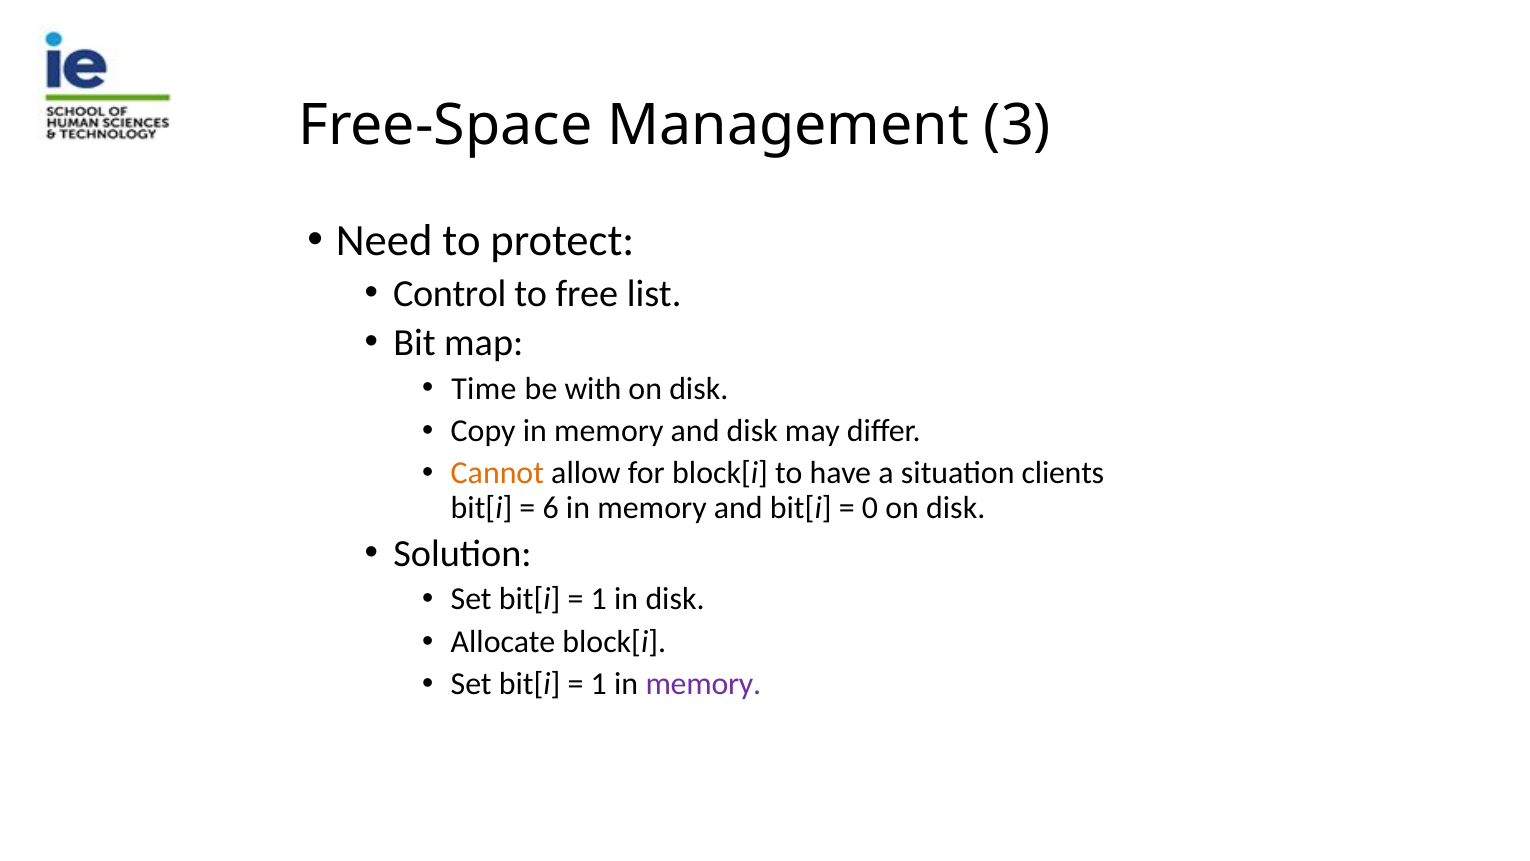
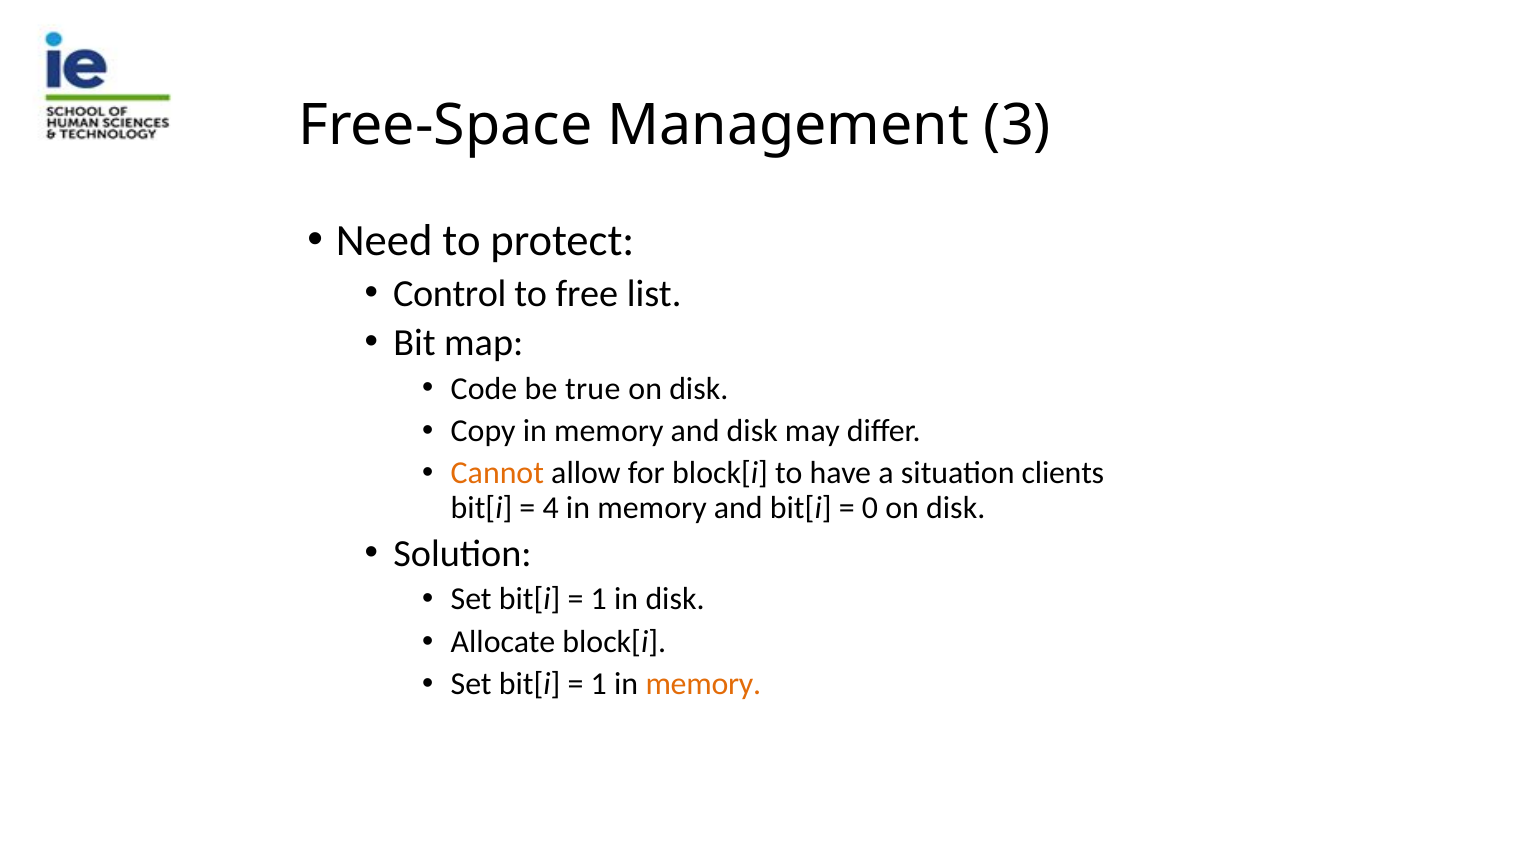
Time: Time -> Code (484, 388)
with: with -> true (593, 388)
6: 6 -> 4 (551, 508)
memory colour: purple -> orange (703, 684)
